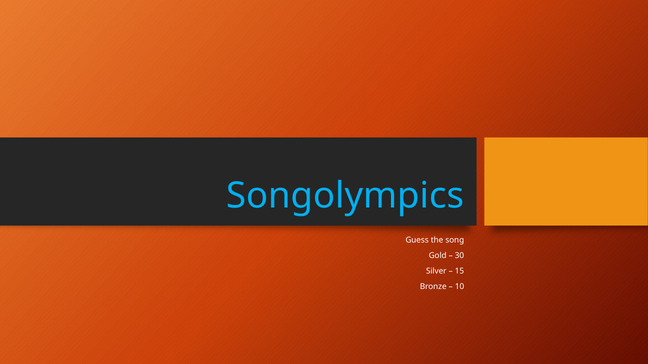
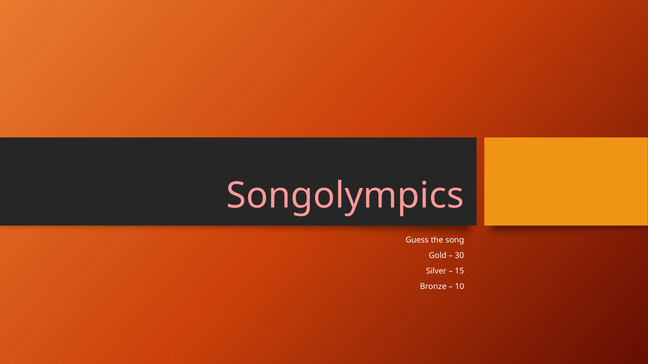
Songolympics colour: light blue -> pink (345, 196)
